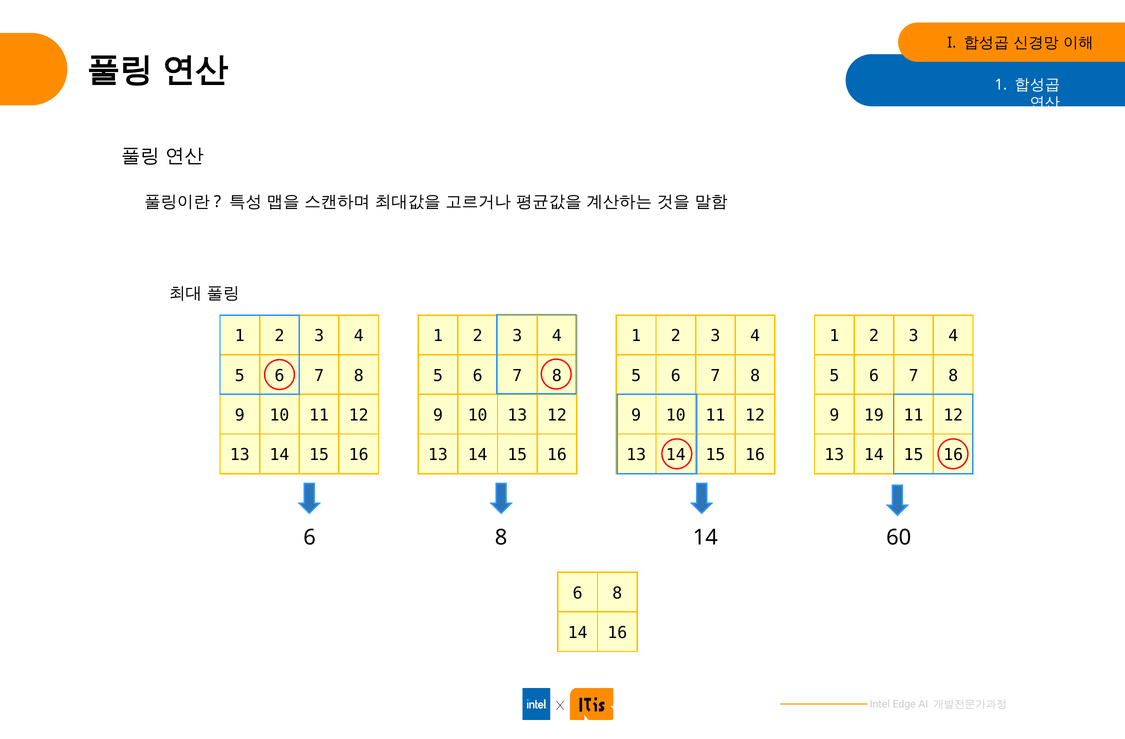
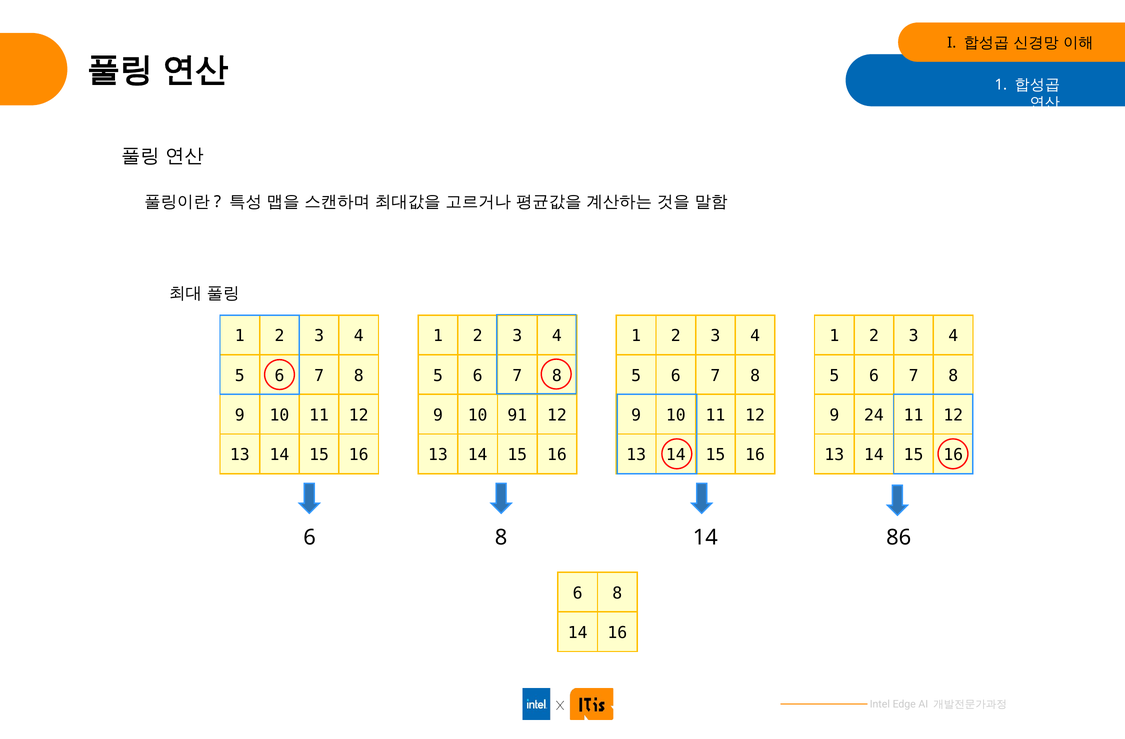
10 13: 13 -> 91 (517, 415)
19: 19 -> 24 (874, 415)
60: 60 -> 86 (899, 538)
